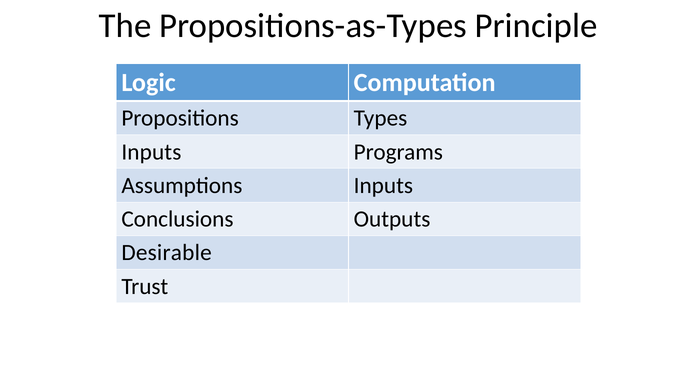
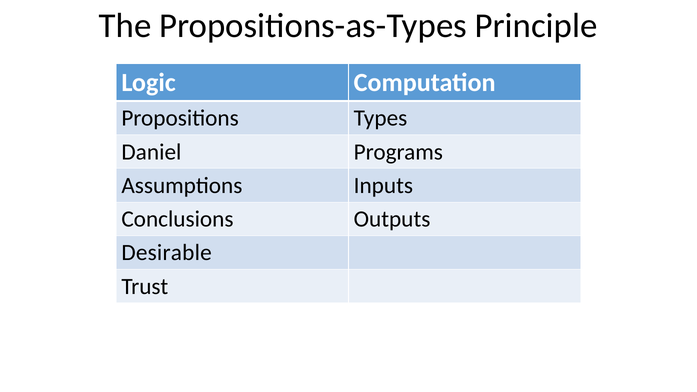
Inputs: Inputs -> Daniel (151, 152)
